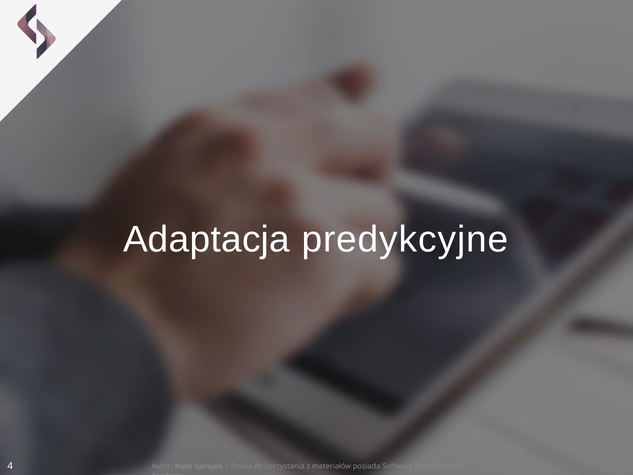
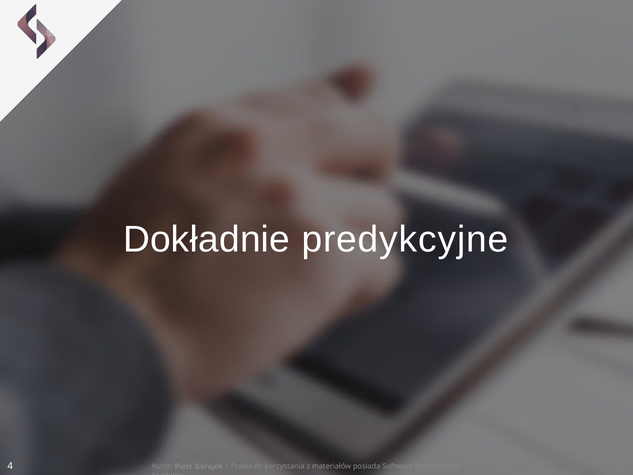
Adaptacja: Adaptacja -> Dokładnie (207, 239)
